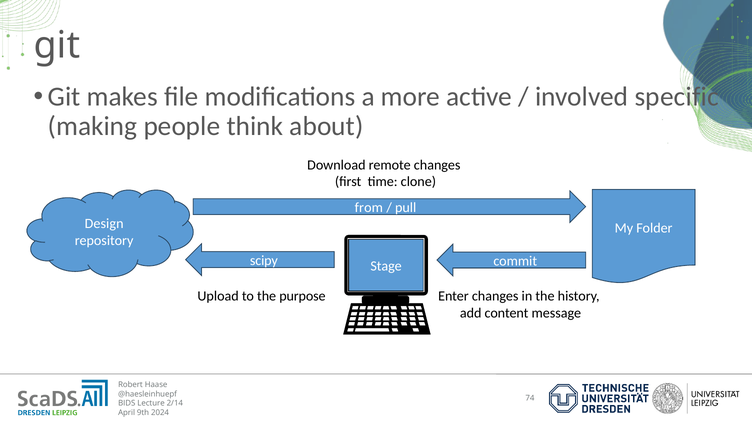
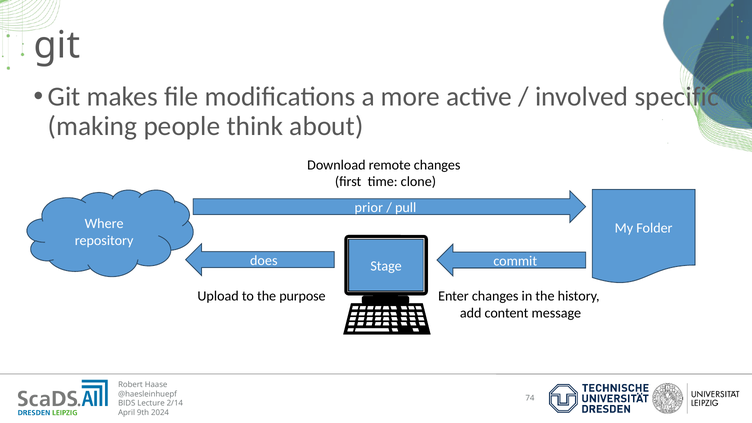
from: from -> prior (369, 208)
Design: Design -> Where (104, 224)
scipy: scipy -> does (264, 261)
